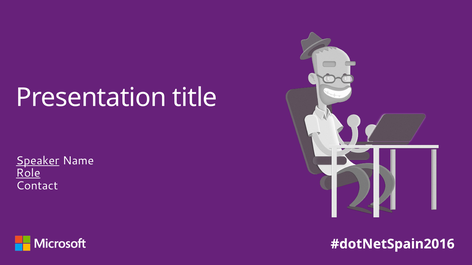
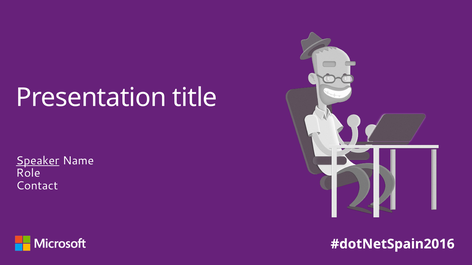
Role underline: present -> none (28, 173)
